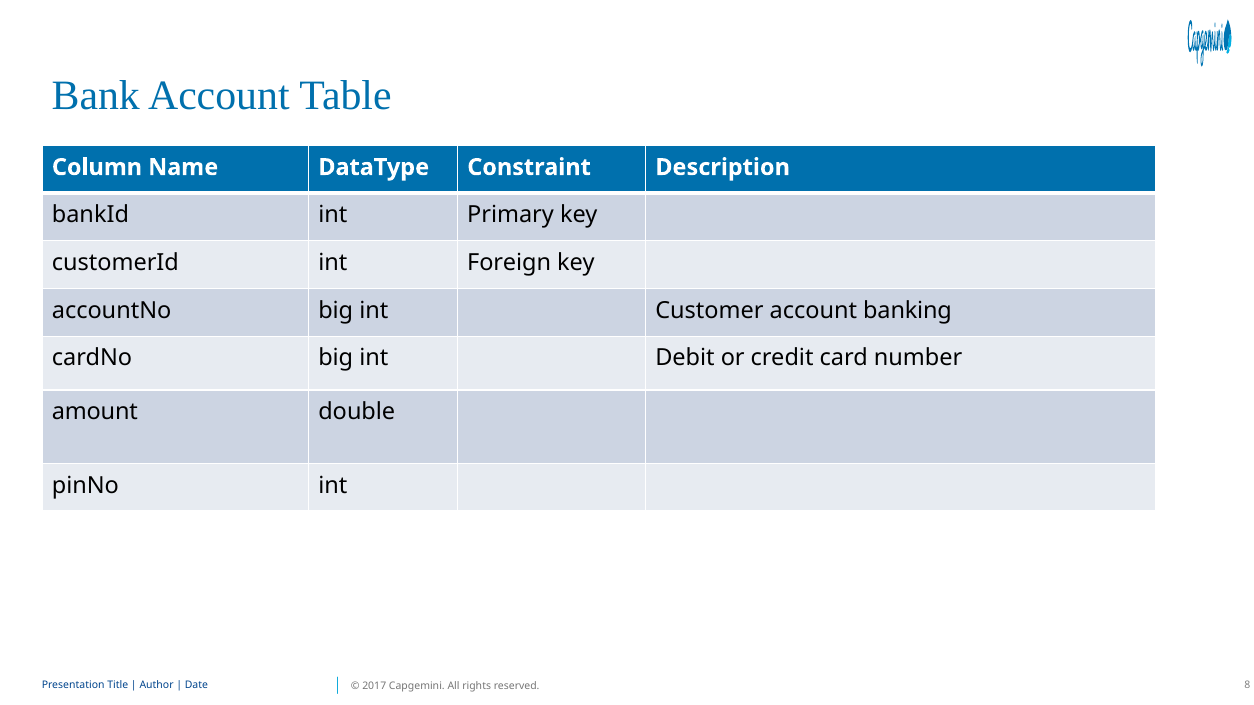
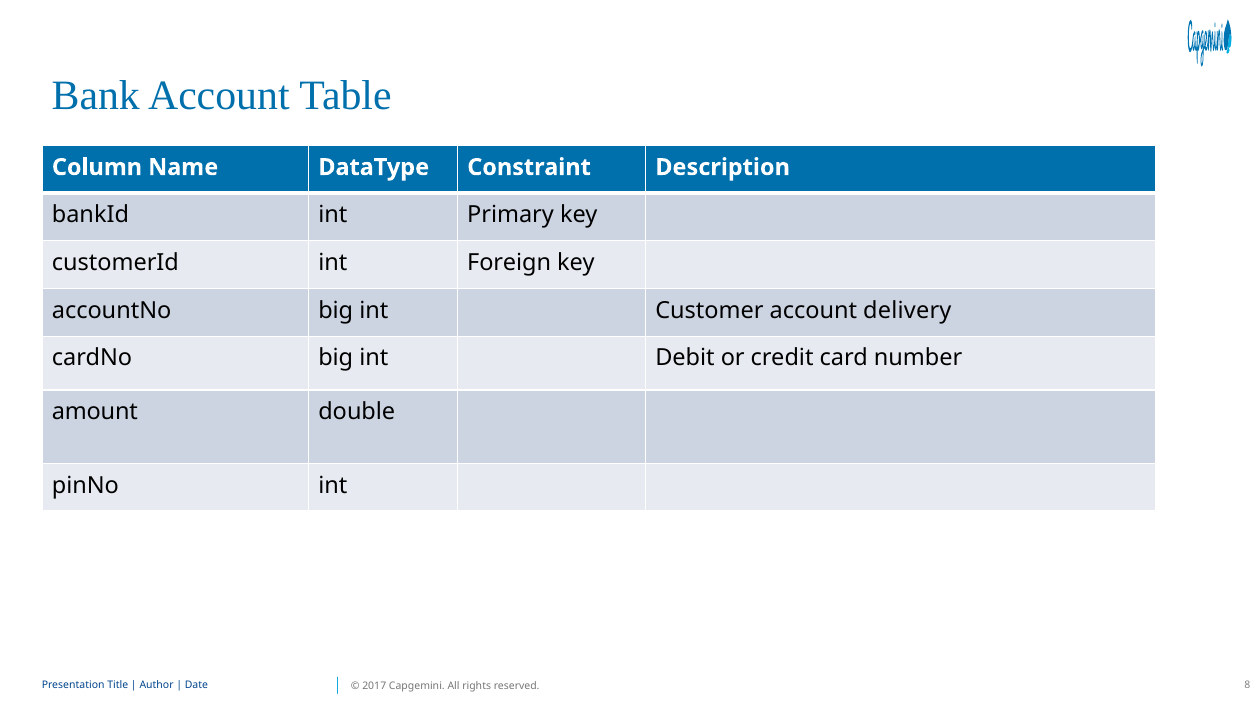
banking: banking -> delivery (907, 311)
